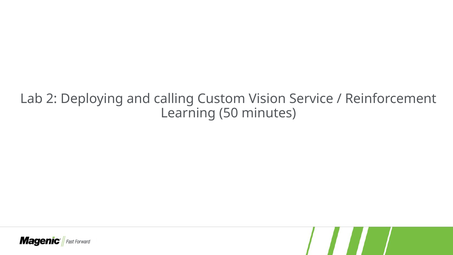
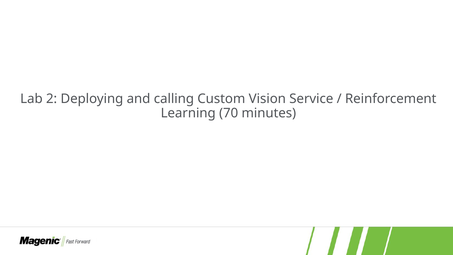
50: 50 -> 70 (229, 113)
